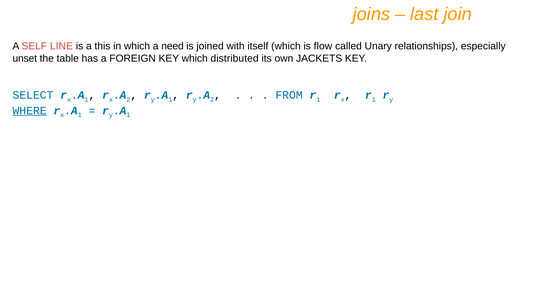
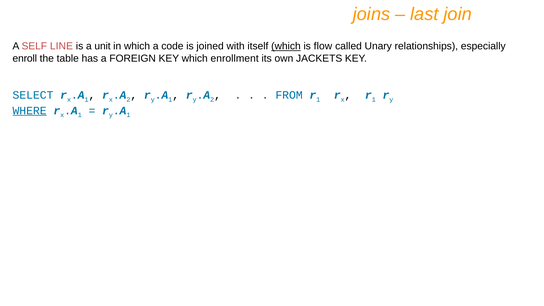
this: this -> unit (103, 46)
need: need -> code (172, 46)
which underline: none -> present (286, 46)
unset: unset -> enroll (25, 58)
distributed: distributed -> enrollment (235, 58)
